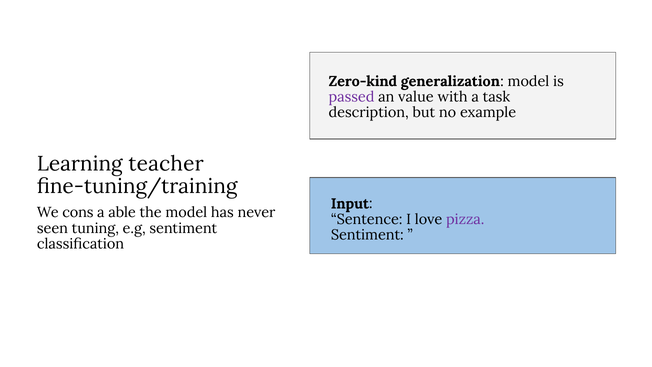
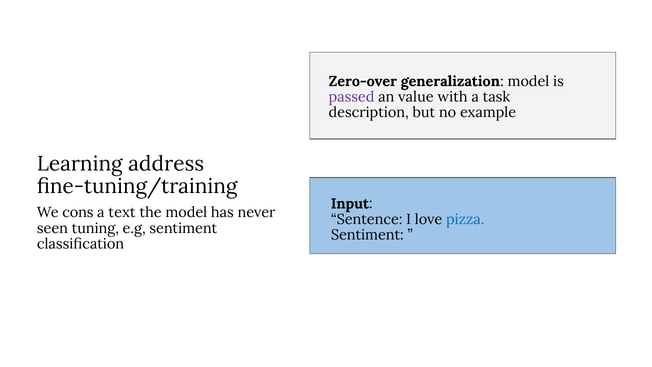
Zero-kind: Zero-kind -> Zero-over (363, 81)
teacher: teacher -> address (166, 164)
able: able -> text (122, 213)
pizza colour: purple -> blue (465, 219)
